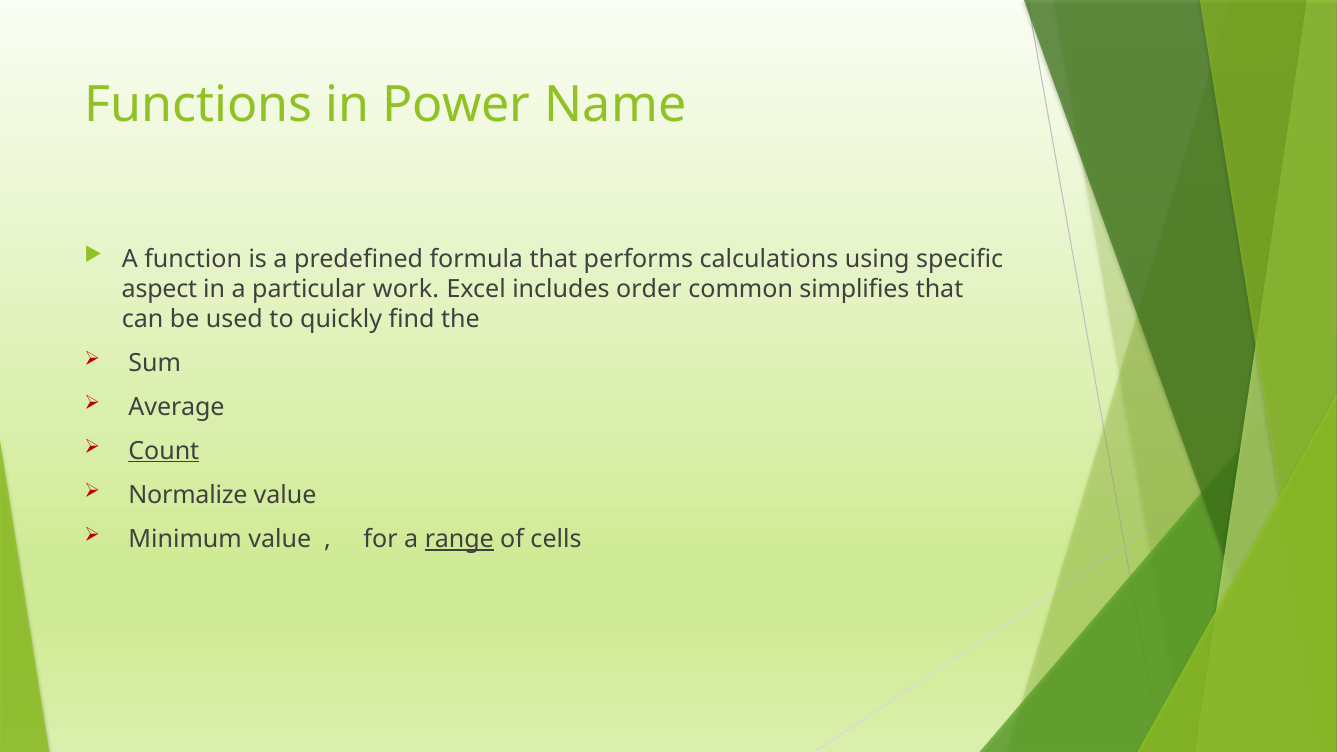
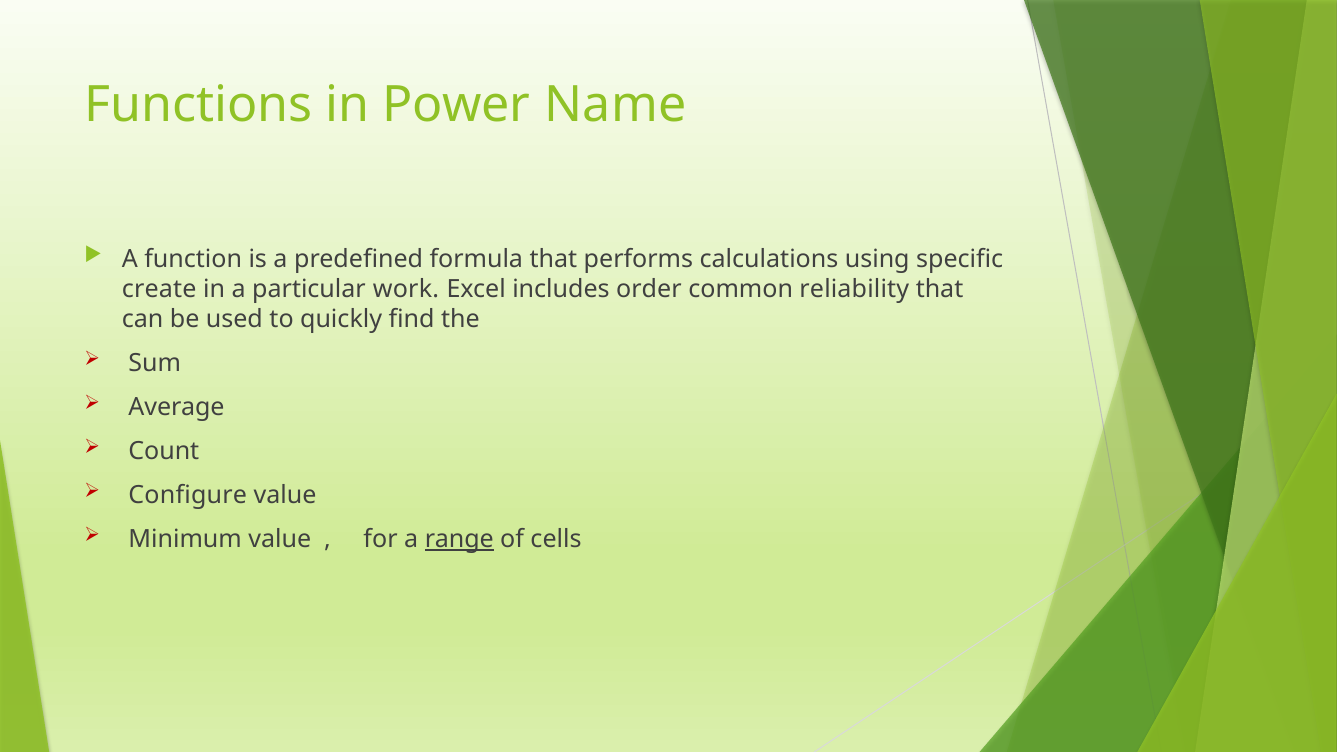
aspect: aspect -> create (159, 289)
simplifies: simplifies -> reliability (854, 289)
Count underline: present -> none (164, 451)
Normalize: Normalize -> Configure (188, 495)
